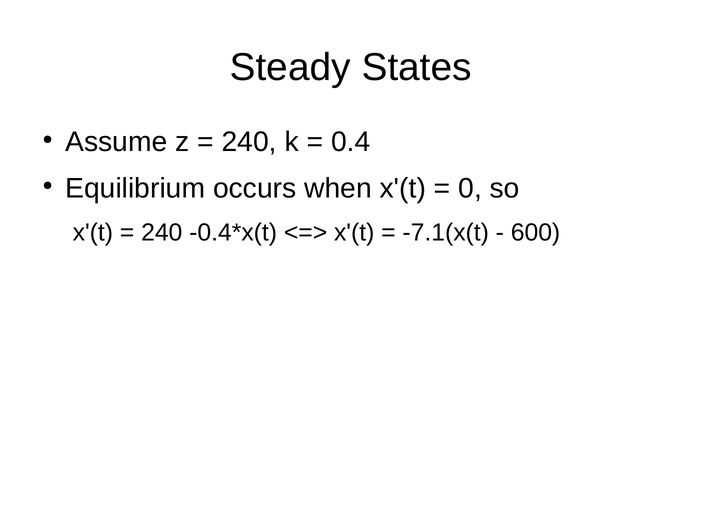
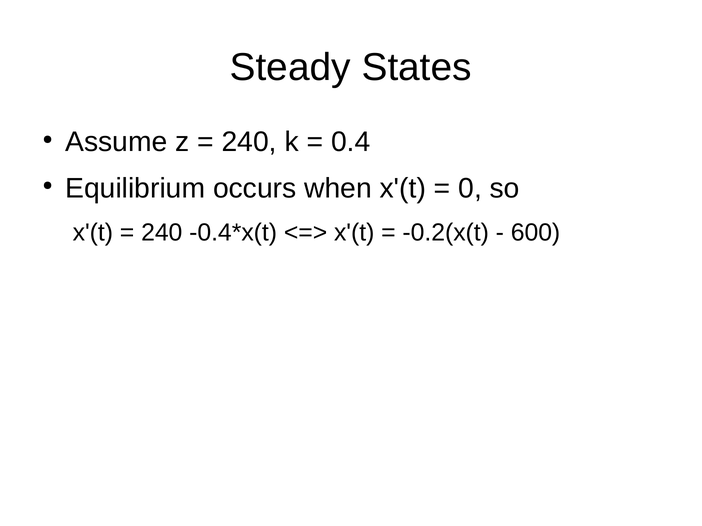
-7.1(x(t: -7.1(x(t -> -0.2(x(t (446, 233)
